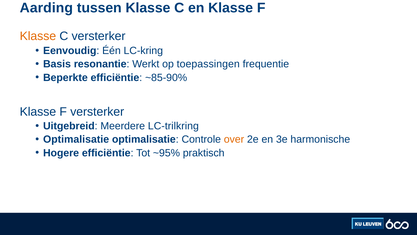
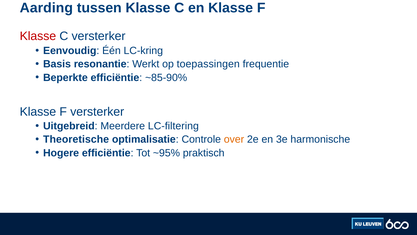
Klasse colour: orange -> red (38, 36)
LC-trilkring: LC-trilkring -> LC-filtering (173, 126)
Optimalisatie: Optimalisatie -> Theoretische (76, 139)
